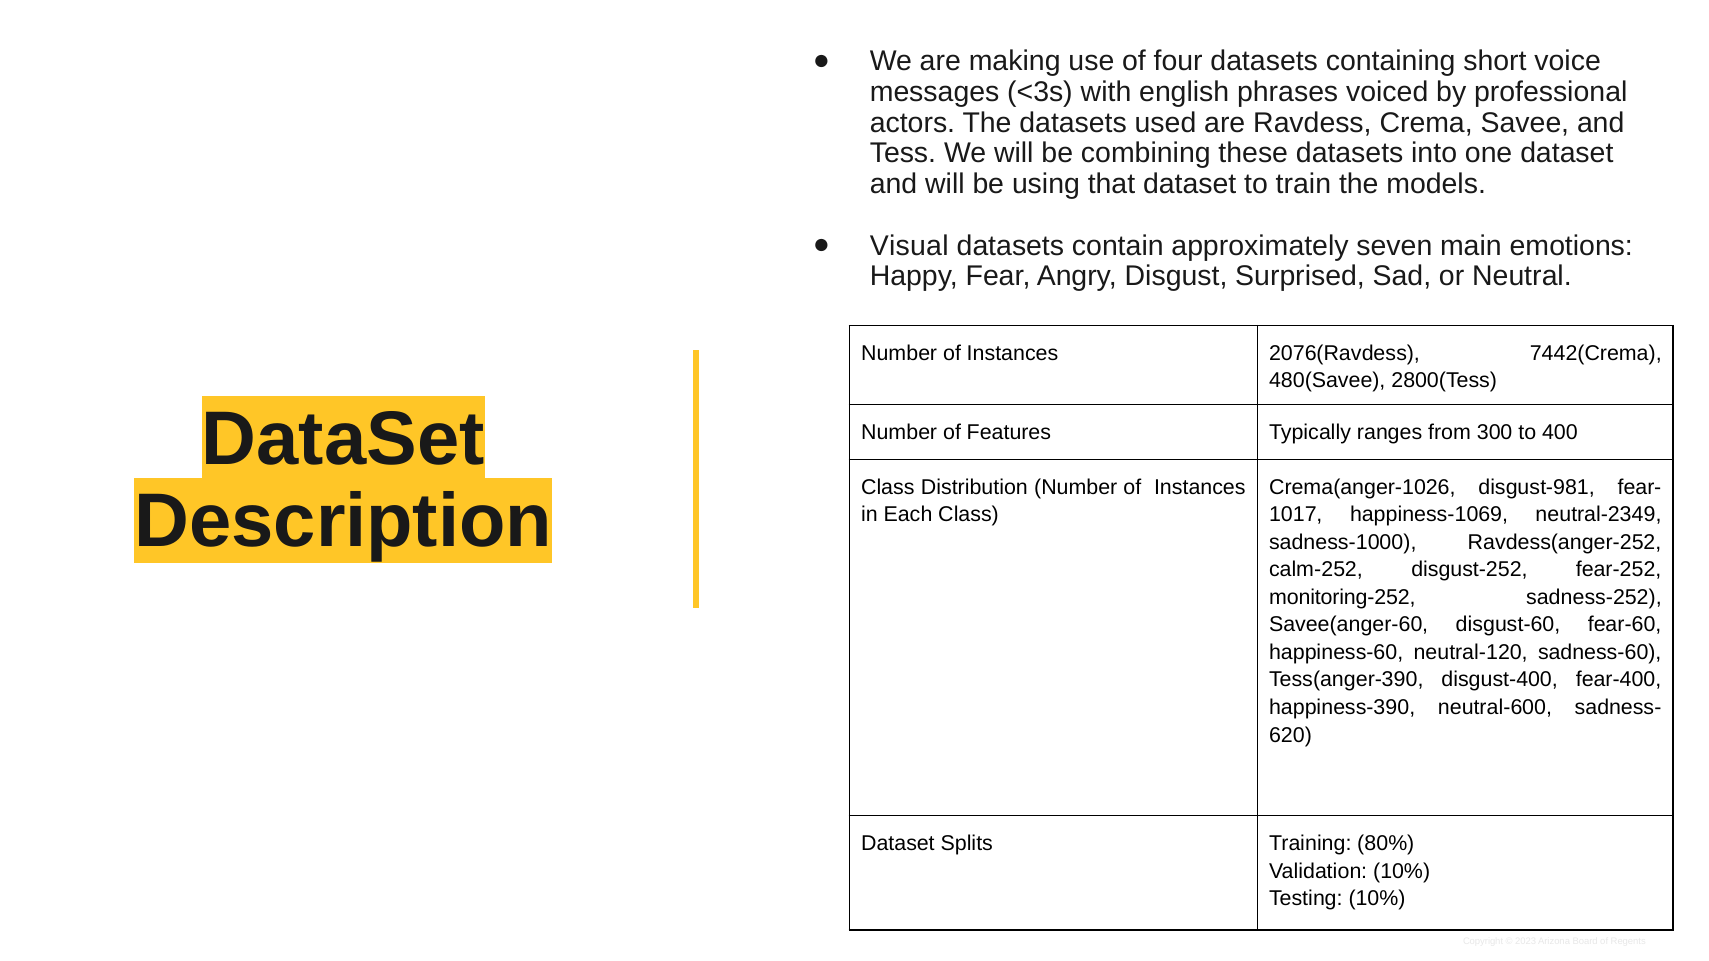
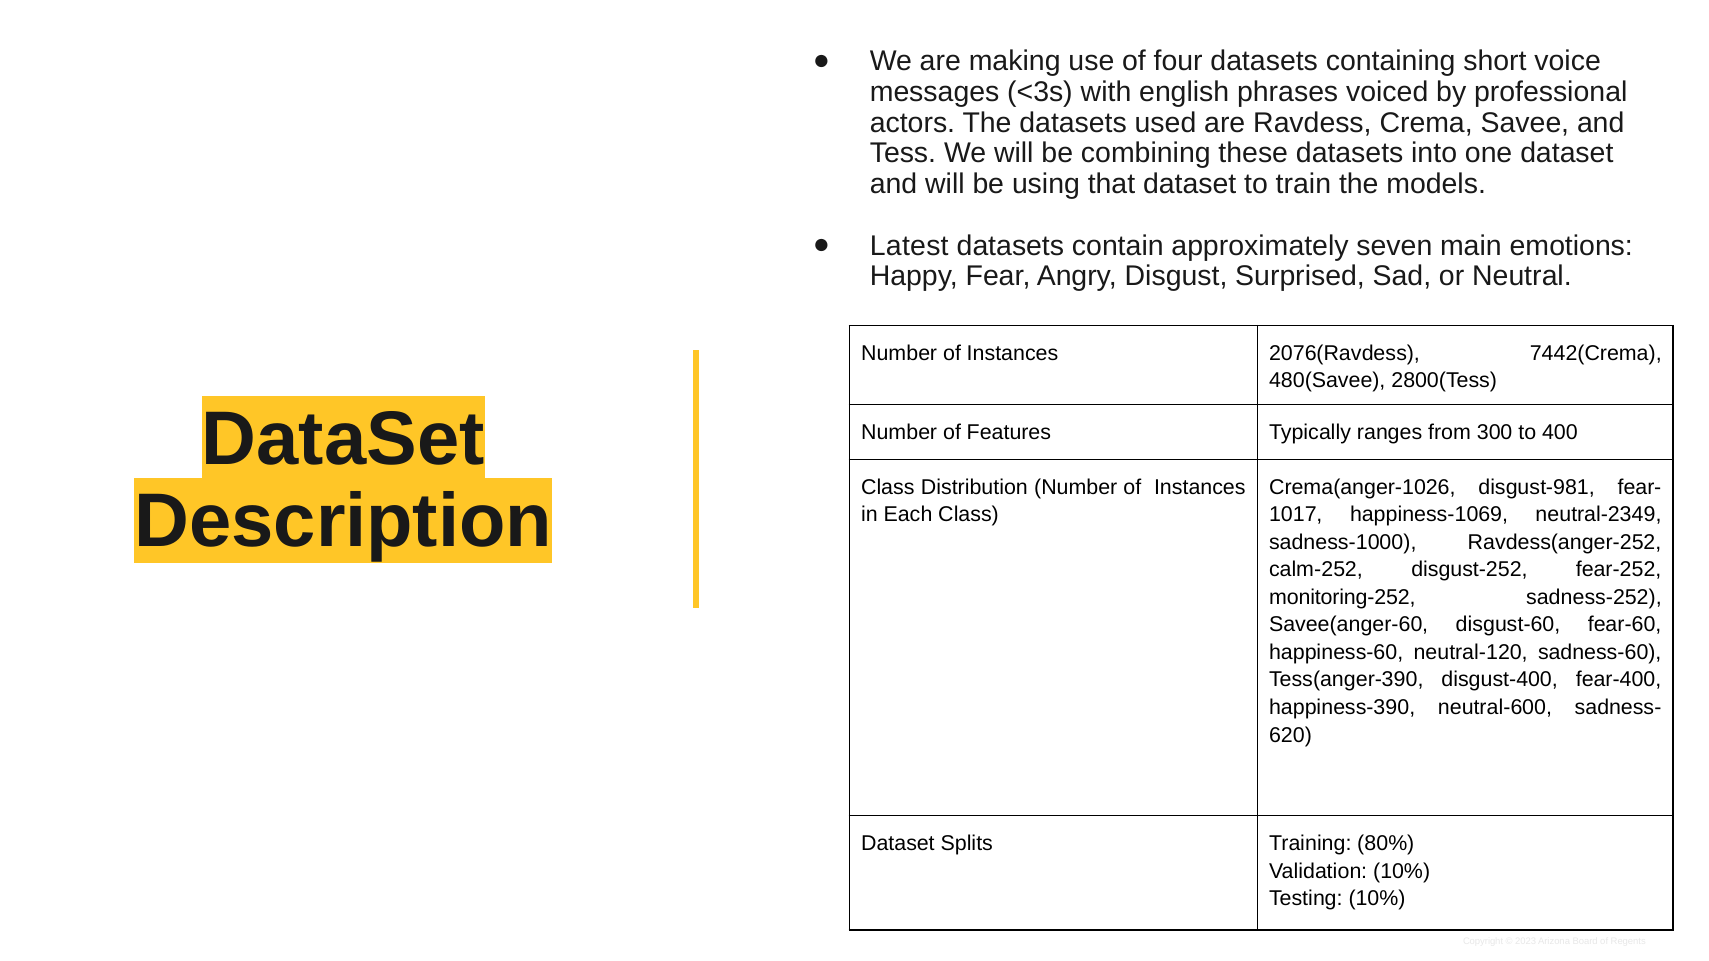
Visual: Visual -> Latest (909, 246)
